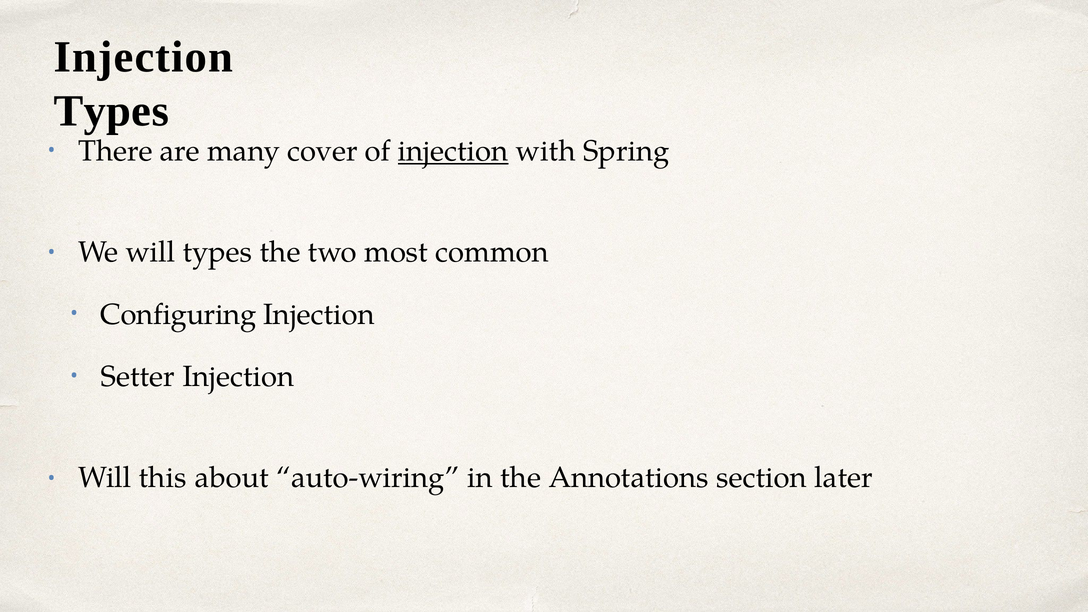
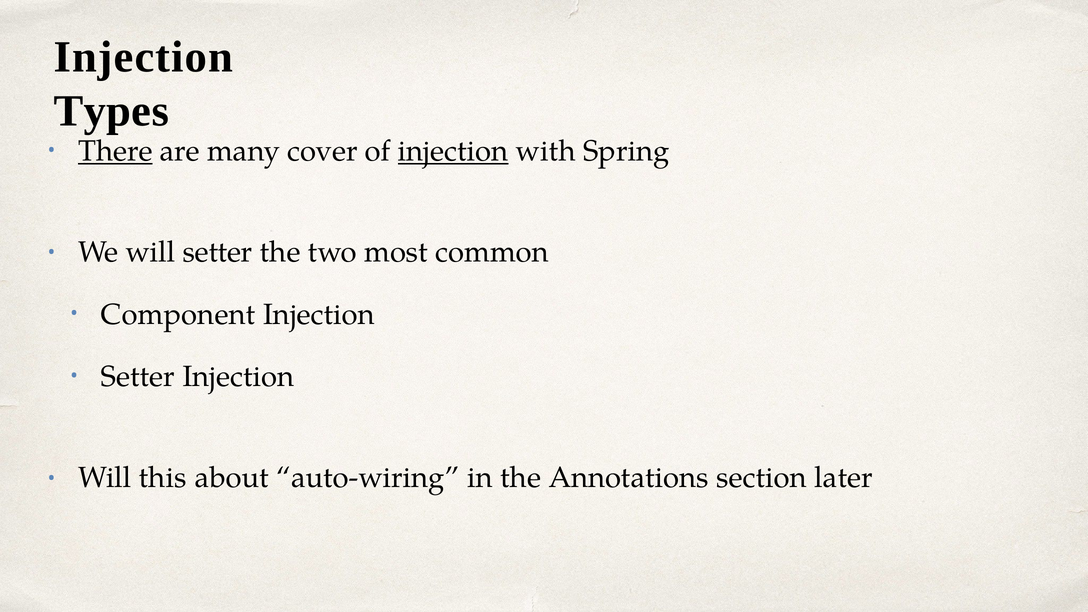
There underline: none -> present (115, 151)
will types: types -> setter (218, 252)
Configuring: Configuring -> Component (178, 314)
